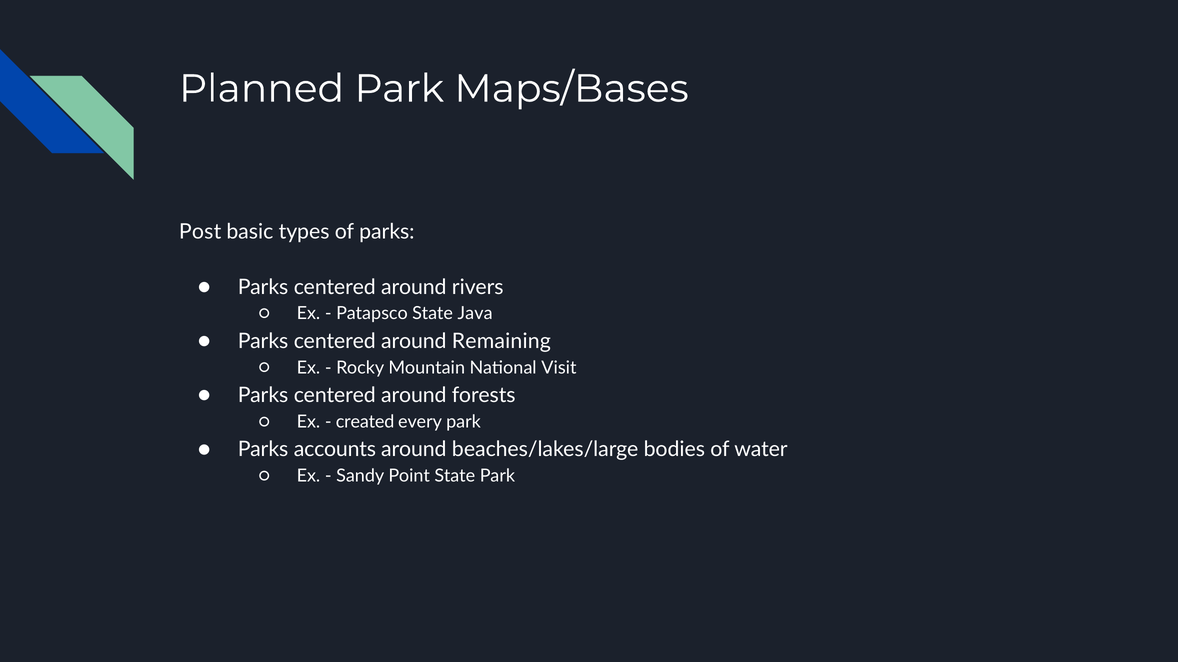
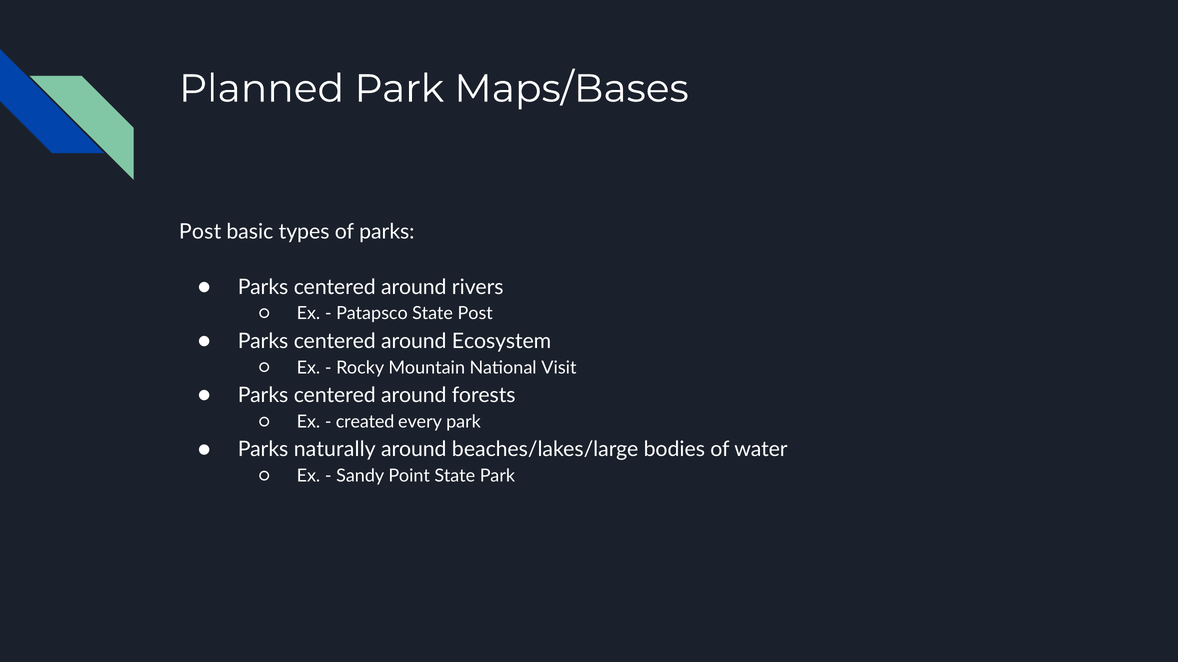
State Java: Java -> Post (475, 314)
Remaining: Remaining -> Ecosystem (502, 341)
accounts: accounts -> naturally (335, 450)
